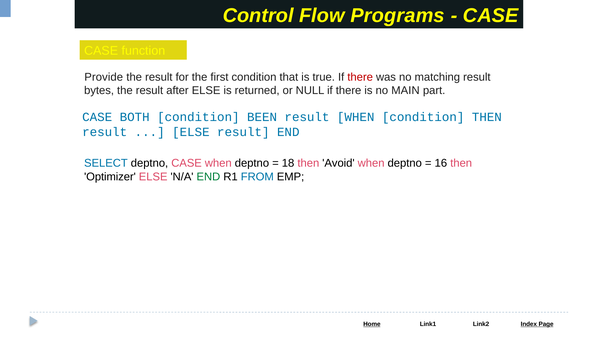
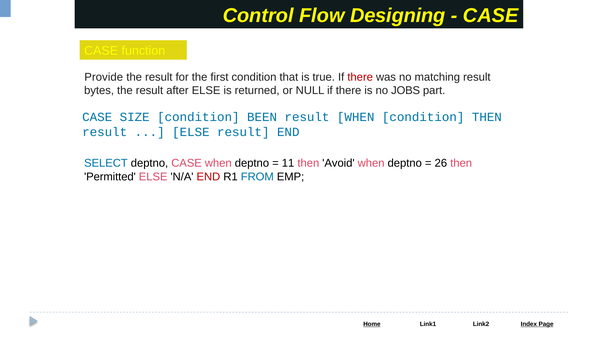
Programs: Programs -> Designing (398, 16)
MAIN: MAIN -> JOBS (406, 90)
BOTH: BOTH -> SIZE (135, 117)
18: 18 -> 11 (288, 163)
16: 16 -> 26 (441, 163)
Optimizer: Optimizer -> Permitted (110, 176)
END colour: green -> red (208, 176)
